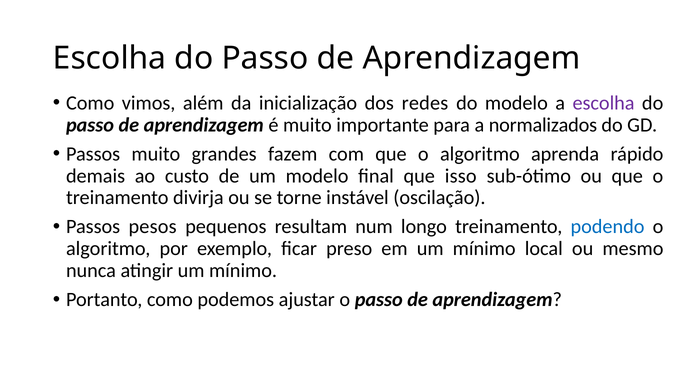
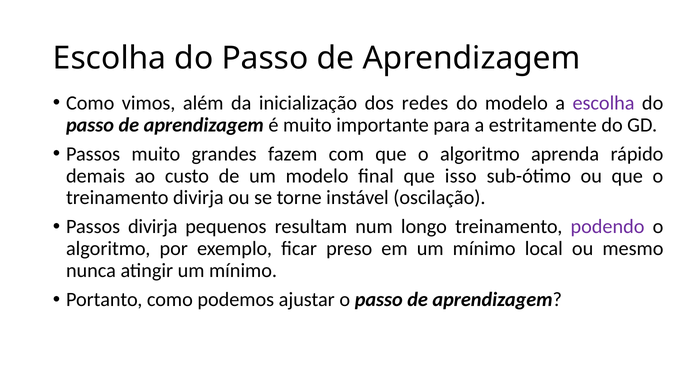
normalizados: normalizados -> estritamente (543, 125)
Passos pesos: pesos -> divirja (153, 227)
podendo colour: blue -> purple (608, 227)
